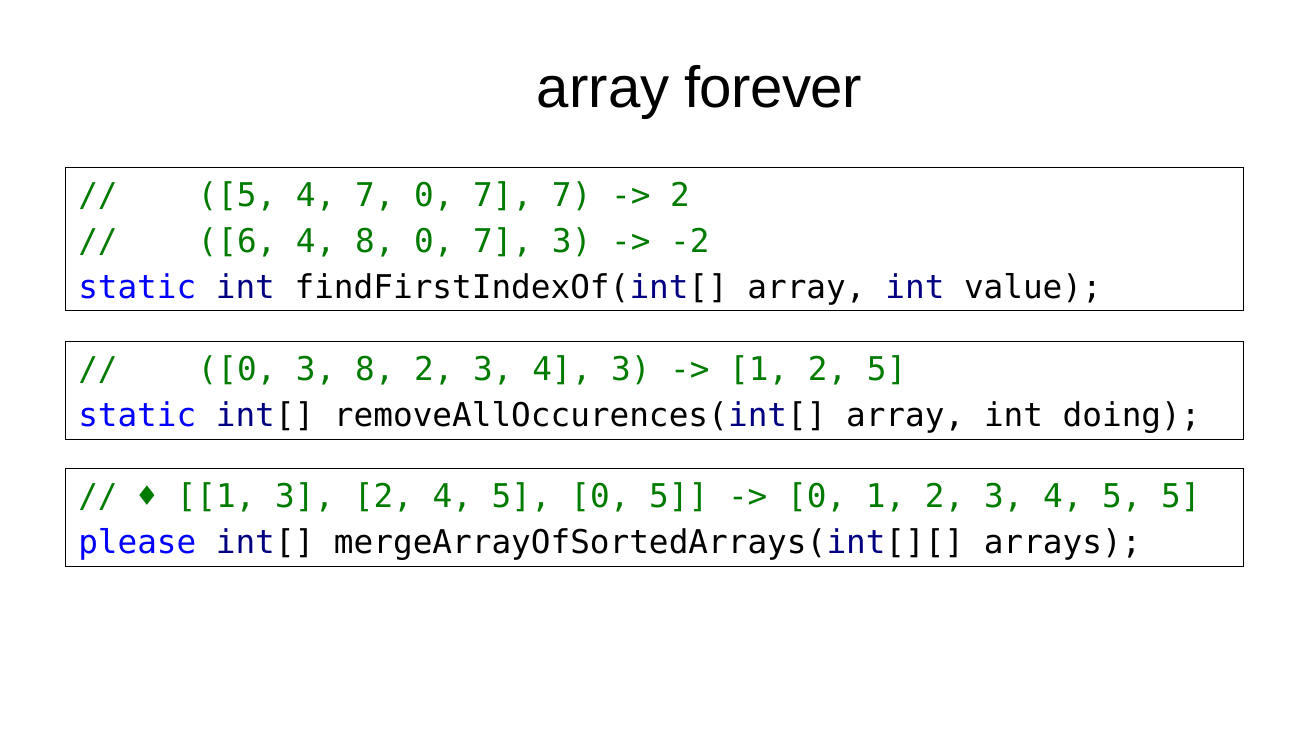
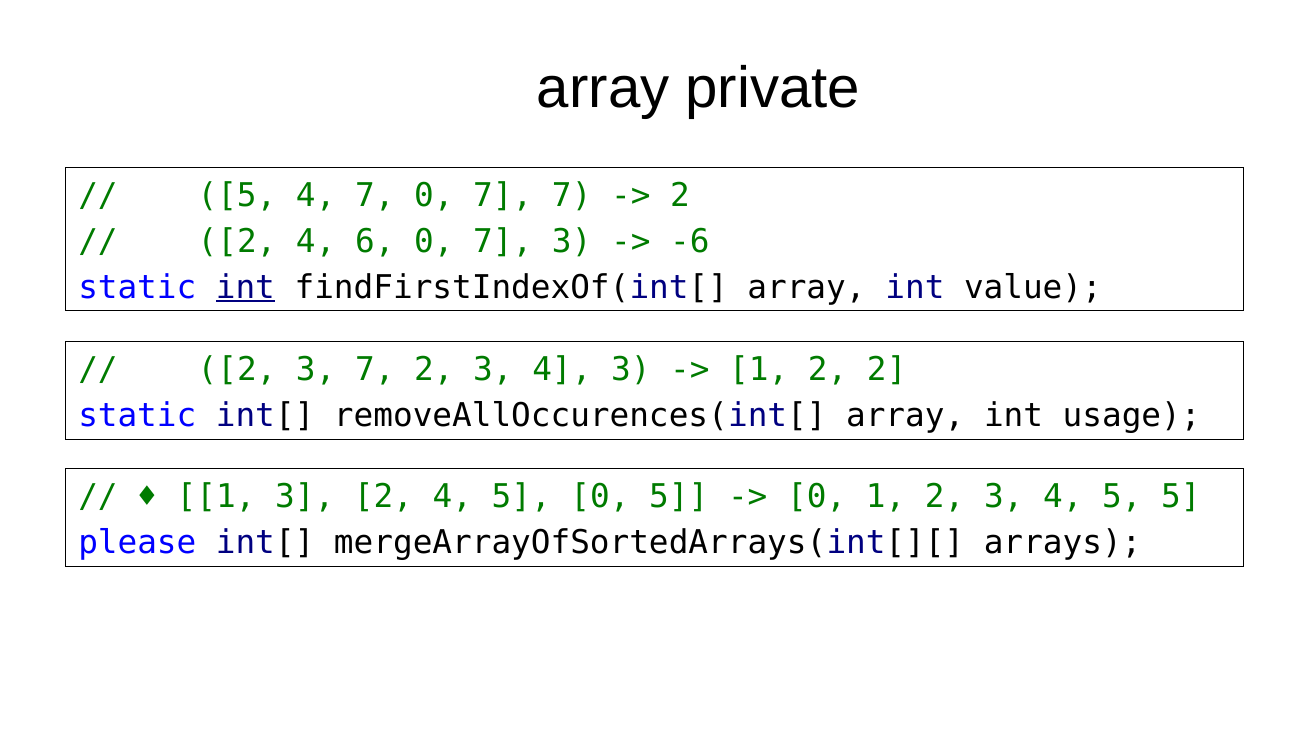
forever: forever -> private (773, 88)
6: 6 -> 2 (237, 242)
4 8: 8 -> 6 (375, 242)
-2: -2 -> -6 (690, 242)
int underline: none -> present (245, 287)
0: 0 -> 2 (237, 370)
3 8: 8 -> 7 (375, 370)
2 5: 5 -> 2 (887, 370)
doing: doing -> usage (1132, 416)
